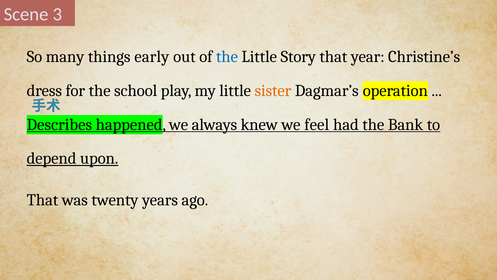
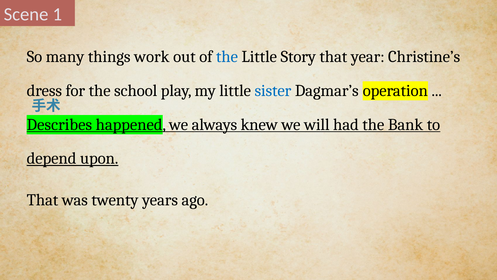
3: 3 -> 1 (57, 14)
early: early -> work (152, 57)
sister colour: orange -> blue (273, 91)
feel: feel -> will (317, 124)
